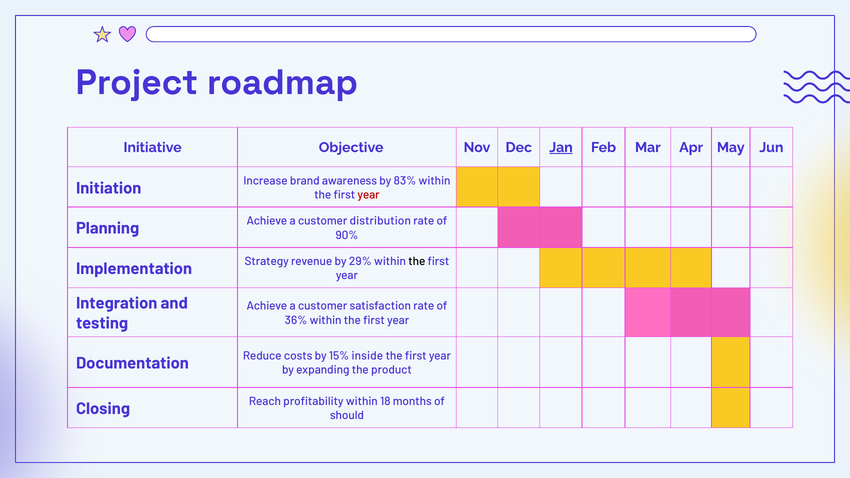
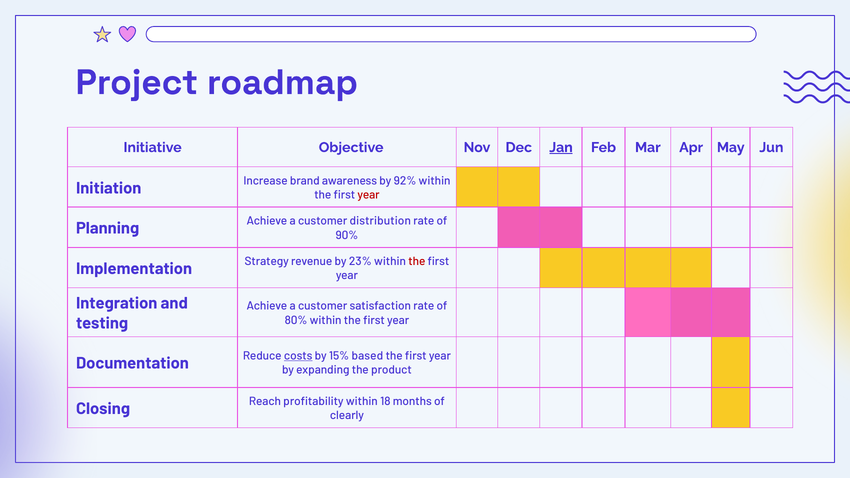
83%: 83% -> 92% (405, 181)
29%: 29% -> 23% (360, 261)
the colour: black -> red (417, 261)
36%: 36% -> 80% (296, 320)
costs underline: none -> present (298, 356)
inside: inside -> based (367, 356)
should: should -> clearly (347, 416)
